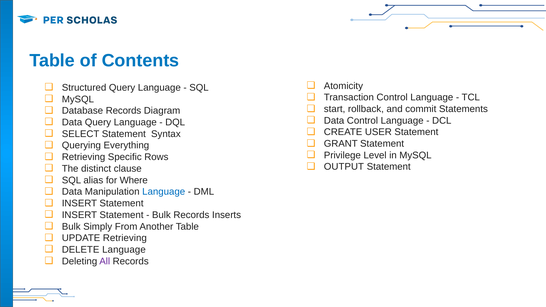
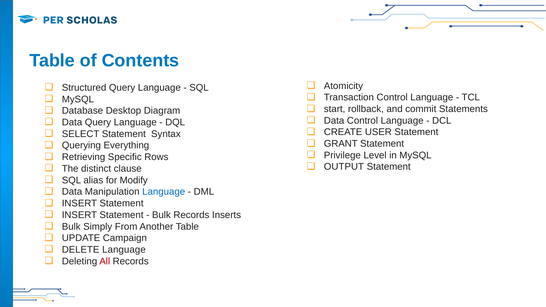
Database Records: Records -> Desktop (123, 111)
Where: Where -> Modify (134, 180)
UPDATE Retrieving: Retrieving -> Campaign (125, 238)
All colour: purple -> red (105, 261)
